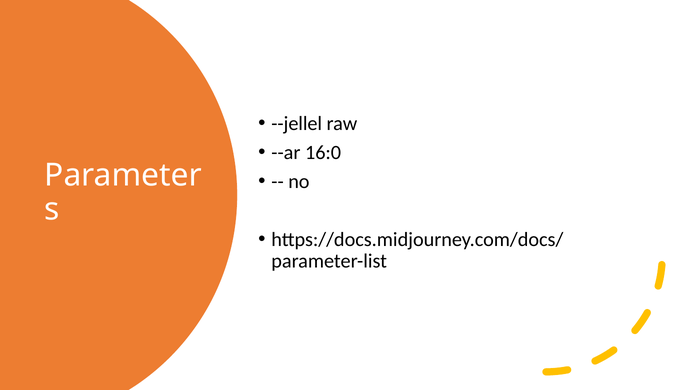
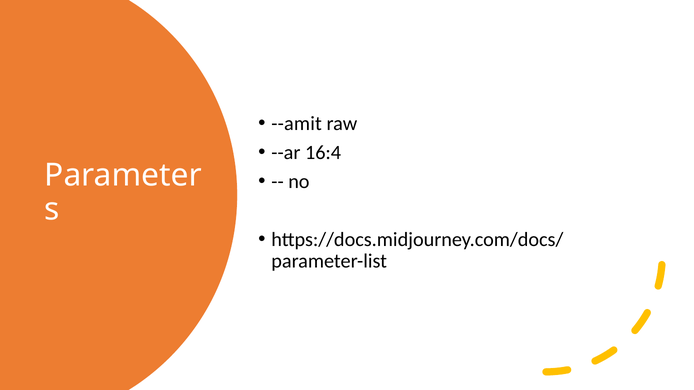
--jellel: --jellel -> --amit (297, 123)
16:0: 16:0 -> 16:4 (323, 153)
